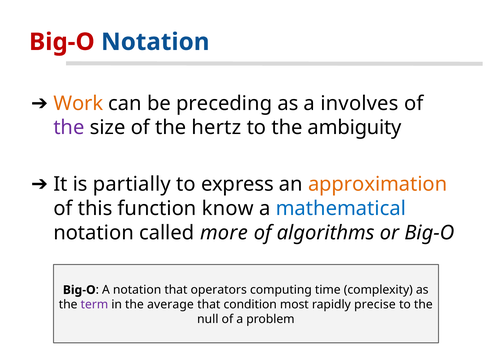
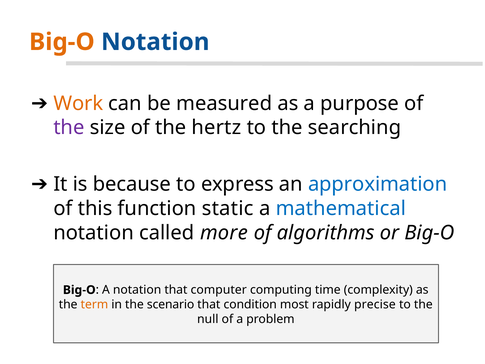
Big-O colour: red -> orange (62, 42)
preceding: preceding -> measured (224, 103)
involves: involves -> purpose (360, 103)
ambiguity: ambiguity -> searching (354, 128)
partially: partially -> because (132, 184)
approximation colour: orange -> blue (378, 184)
know: know -> static (228, 208)
operators: operators -> computer (219, 290)
term colour: purple -> orange (94, 304)
average: average -> scenario (171, 304)
